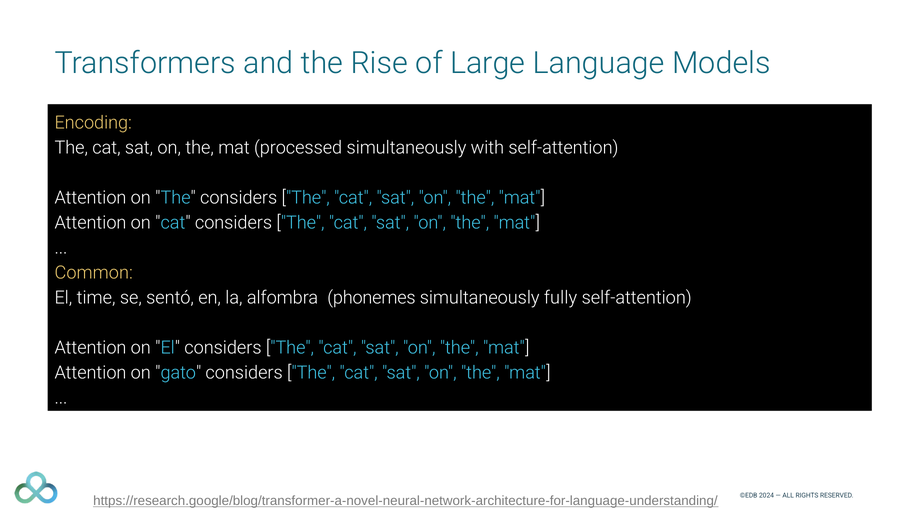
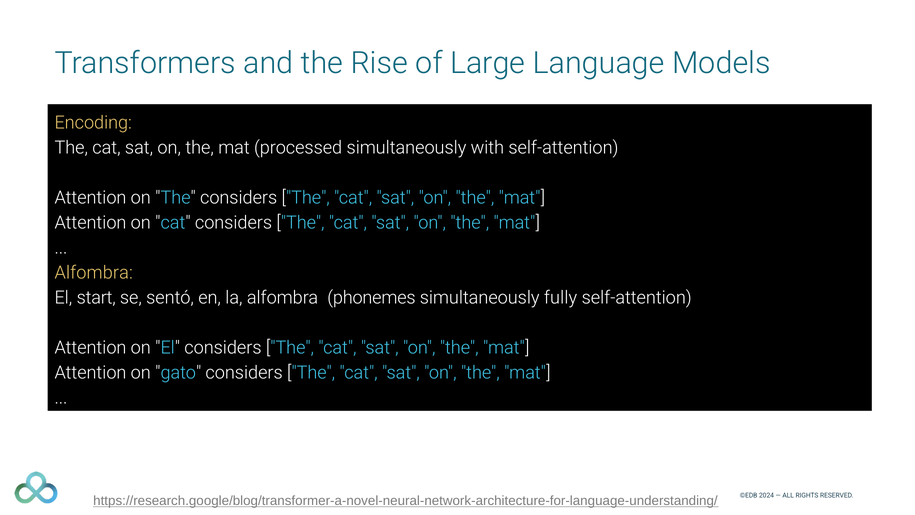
Common: Common -> Alfombra (94, 273)
time: time -> start (96, 298)
